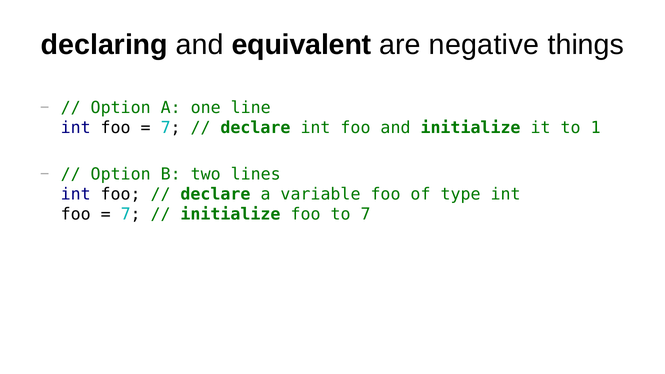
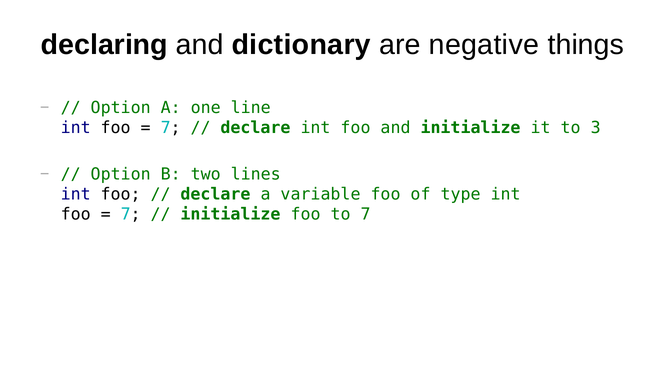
equivalent: equivalent -> dictionary (301, 45)
1: 1 -> 3 (596, 128)
